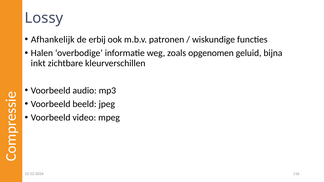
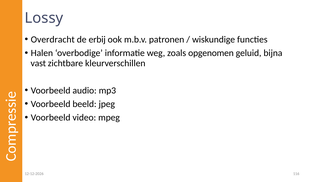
Afhankelijk: Afhankelijk -> Overdracht (53, 40)
inkt: inkt -> vast (38, 63)
